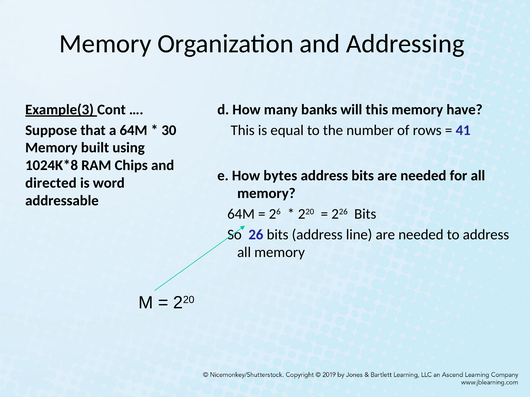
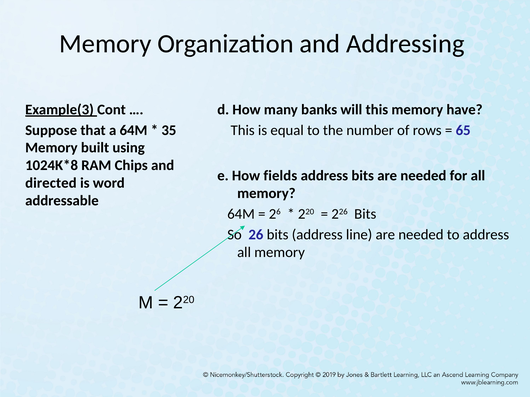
30: 30 -> 35 (169, 130)
41: 41 -> 65 (463, 130)
bytes: bytes -> fields (280, 176)
